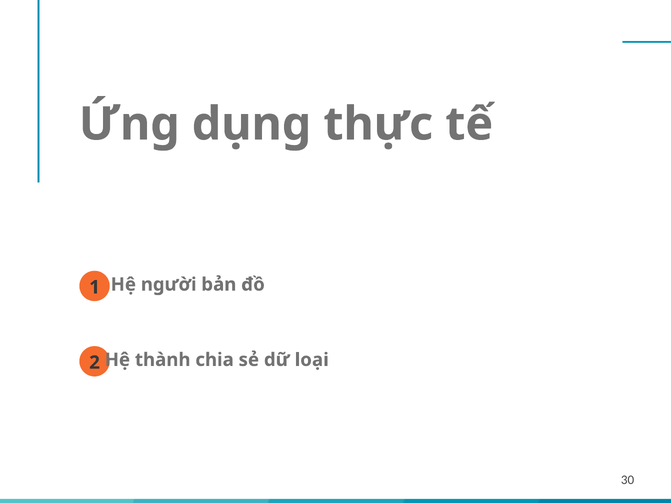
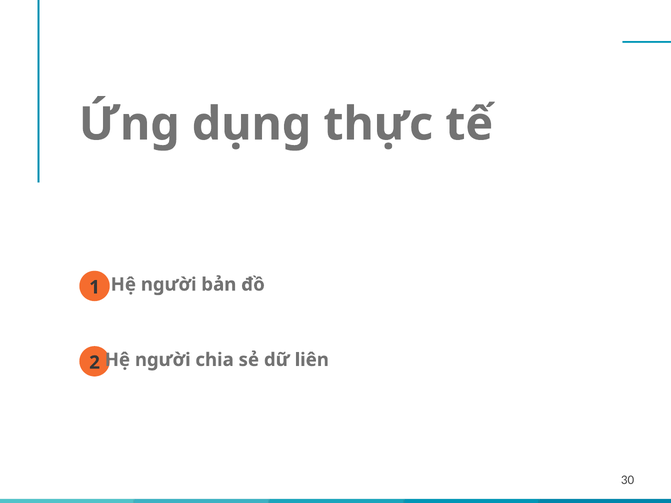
2 Hệ thành: thành -> người (163, 360)
loại: loại -> liên (312, 360)
